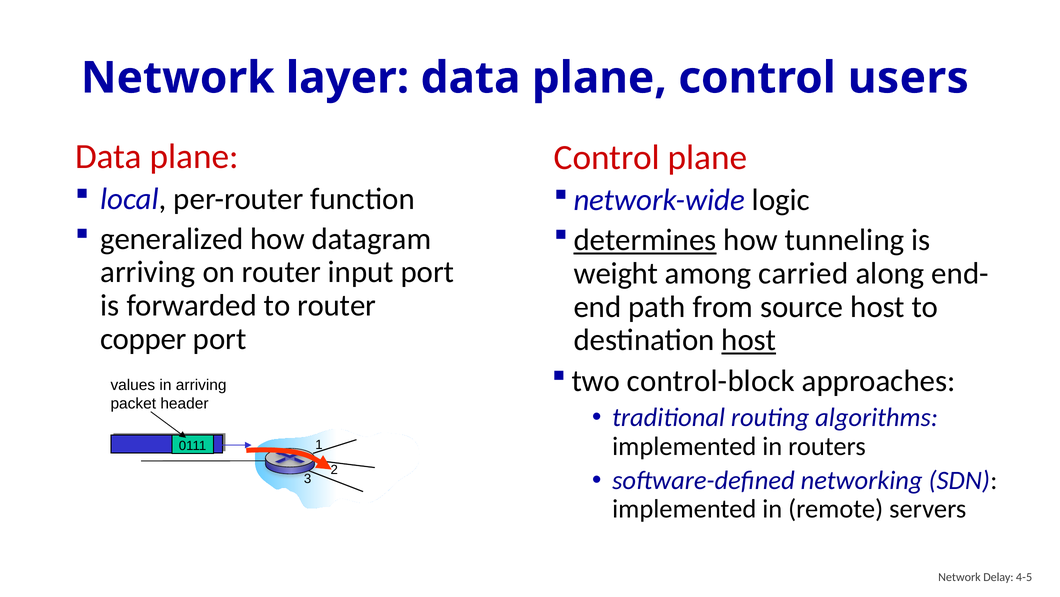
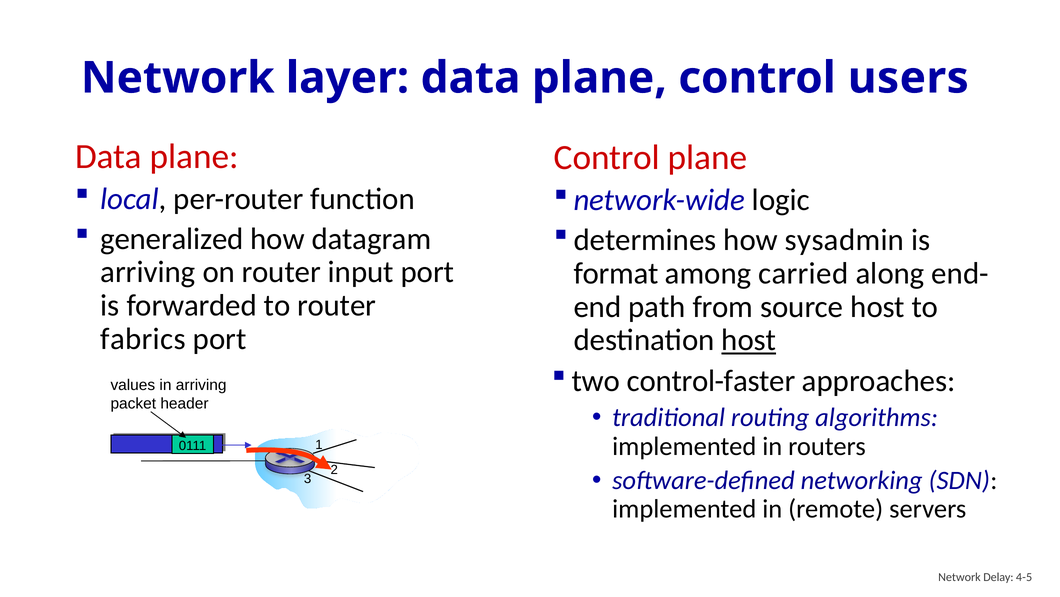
determines underline: present -> none (645, 240)
tunneling: tunneling -> sysadmin (844, 240)
weight: weight -> format (616, 273)
copper: copper -> fabrics (143, 339)
control-block: control-block -> control-faster (711, 381)
